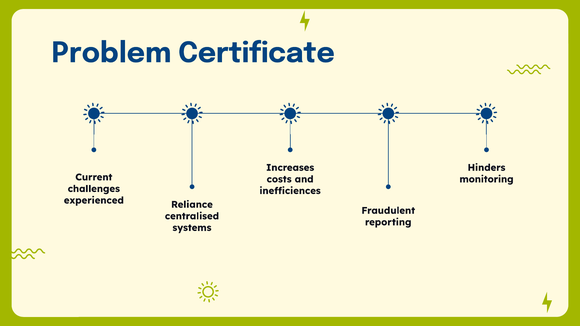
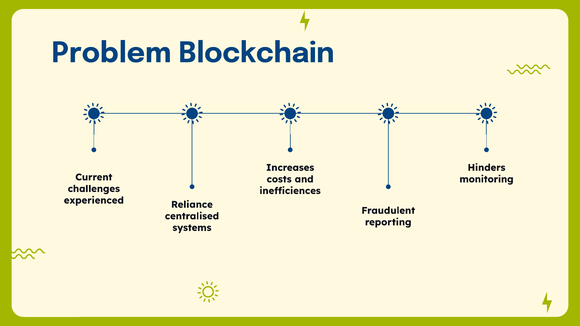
Certificate: Certificate -> Blockchain (256, 53)
